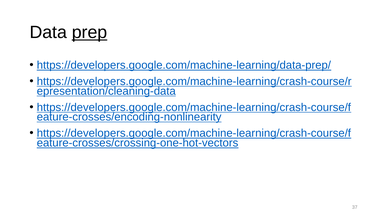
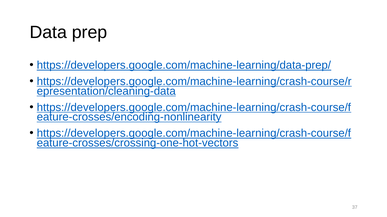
prep underline: present -> none (90, 33)
